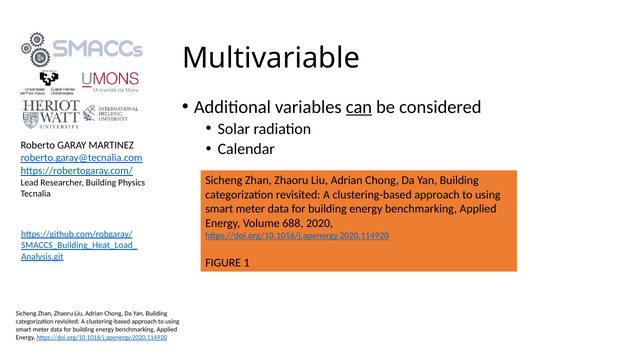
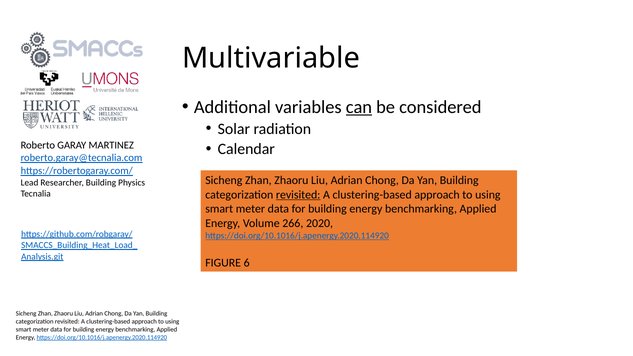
revisited underline: none -> present (298, 195)
688: 688 -> 266 (293, 223)
1: 1 -> 6 (247, 263)
